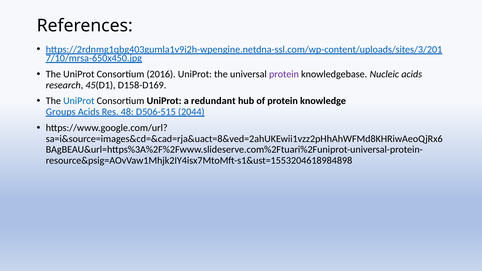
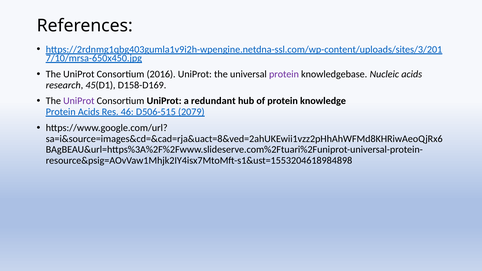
UniProt colour: blue -> purple (79, 101)
Groups: Groups -> Protein (61, 112)
48: 48 -> 46 (127, 112)
2044: 2044 -> 2079 (191, 112)
